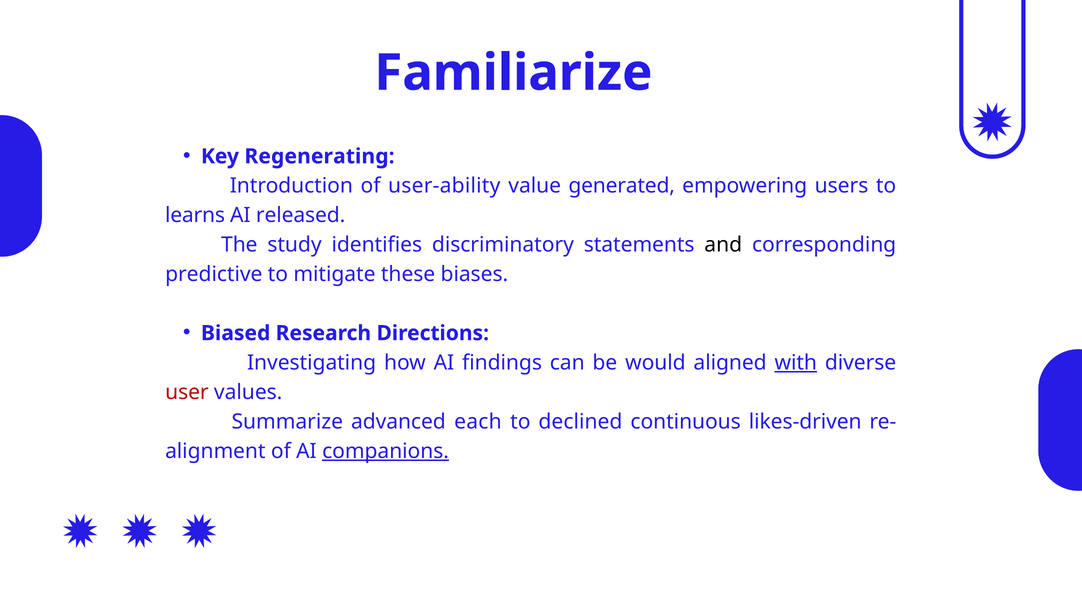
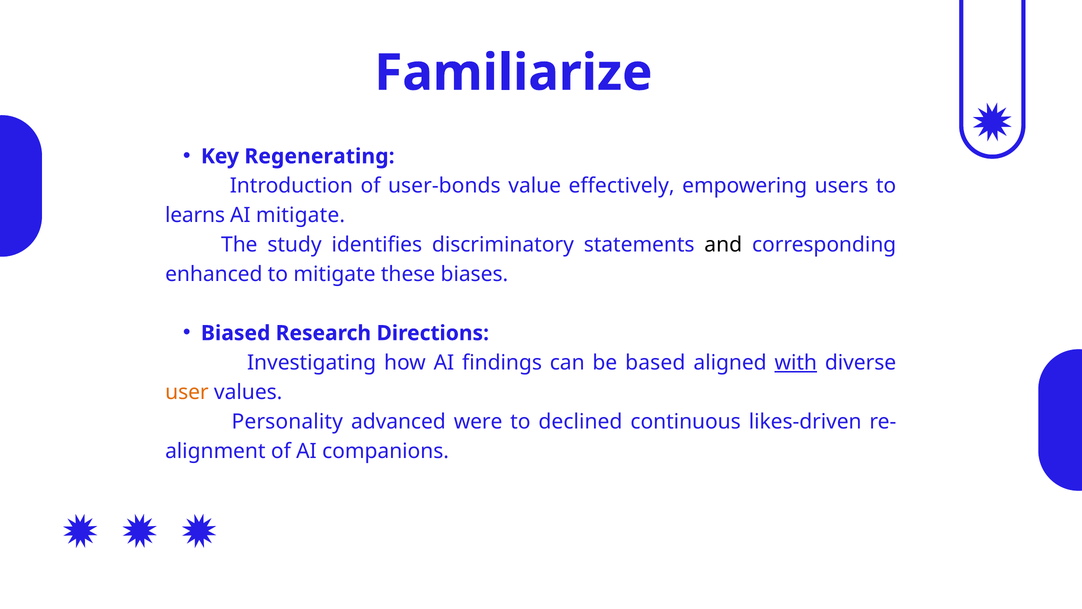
user-ability: user-ability -> user-bonds (444, 186)
generated: generated -> effectively (622, 186)
AI released: released -> mitigate (301, 215)
predictive: predictive -> enhanced (214, 274)
would: would -> based (655, 362)
user colour: red -> orange (187, 392)
Summarize: Summarize -> Personality (287, 421)
each: each -> were (478, 421)
companions underline: present -> none (386, 451)
